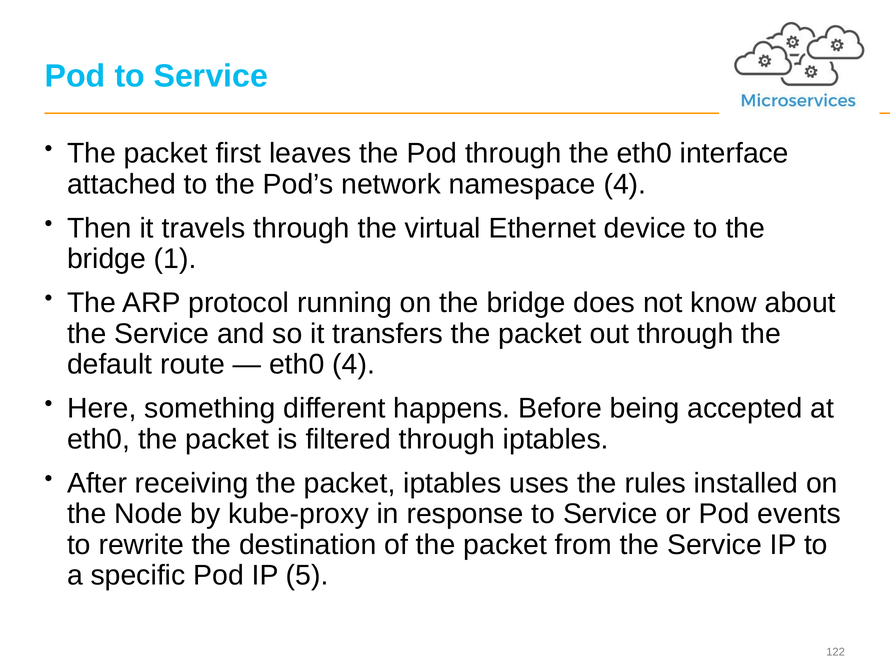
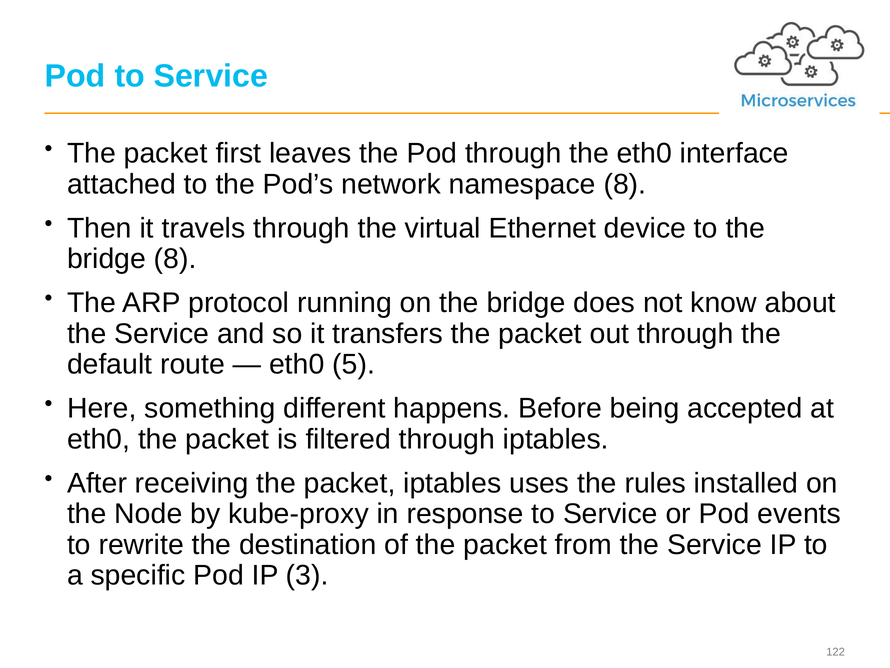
namespace 4: 4 -> 8 (625, 184)
bridge 1: 1 -> 8 (175, 259)
eth0 4: 4 -> 5 (354, 364)
5: 5 -> 3 (307, 575)
